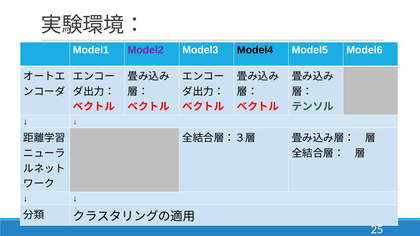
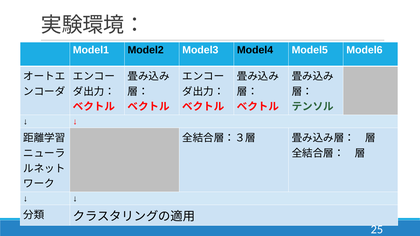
Model2 colour: purple -> black (146, 50)
